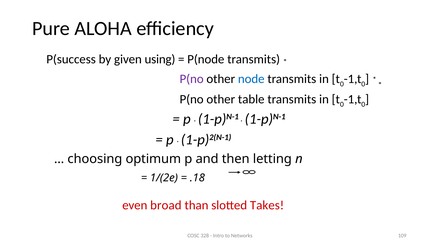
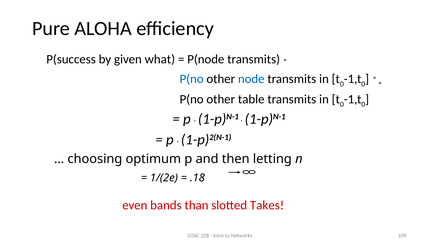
using: using -> what (160, 59)
P(no colour: purple -> blue (192, 79)
broad: broad -> bands (166, 206)
